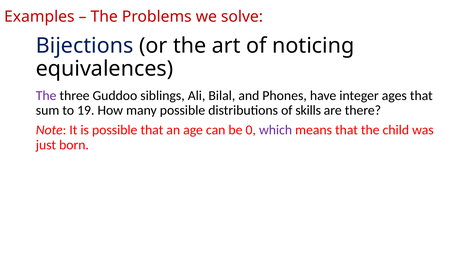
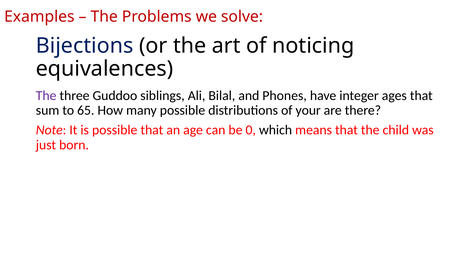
19: 19 -> 65 (86, 111)
skills: skills -> your (308, 111)
which colour: purple -> black (276, 130)
